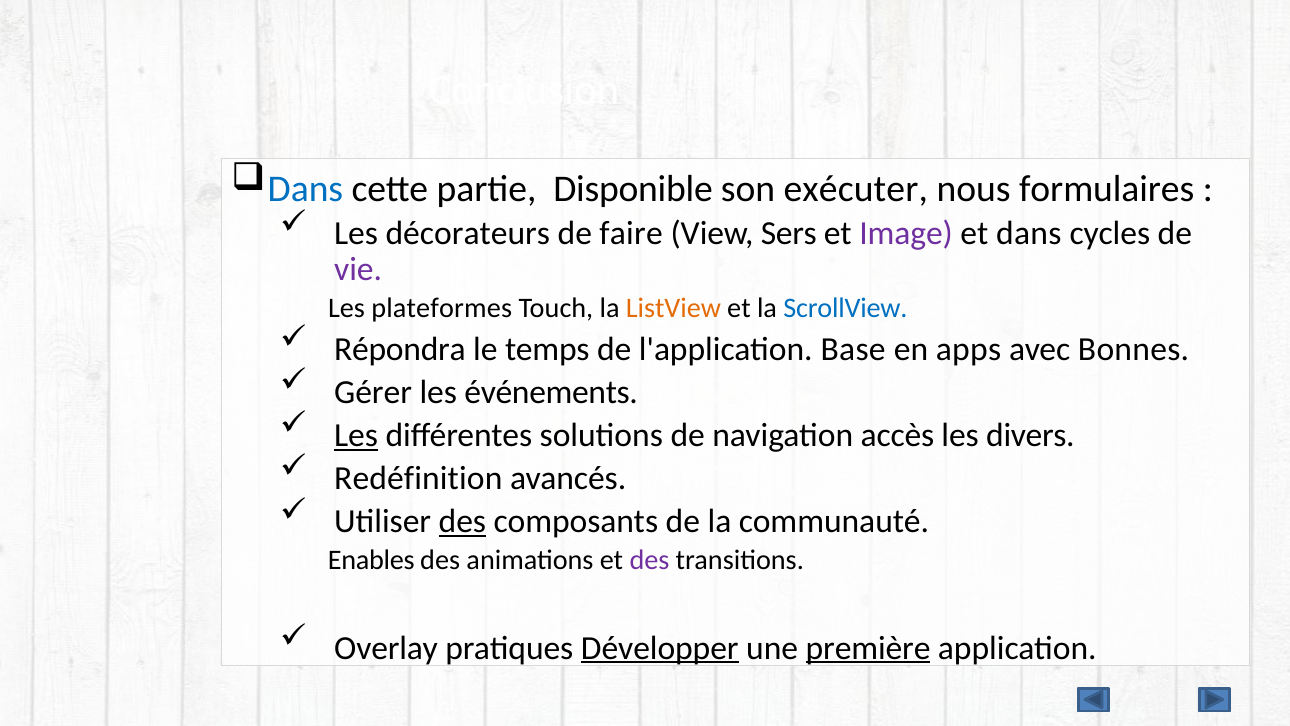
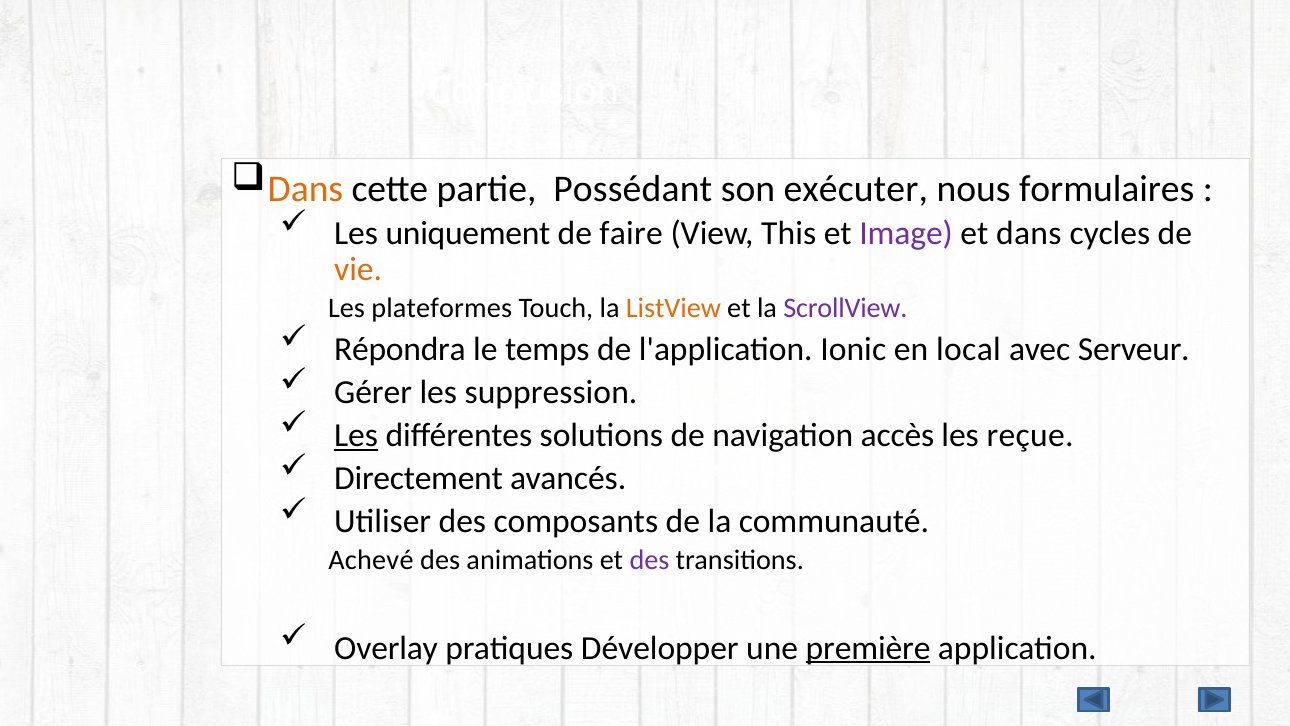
Dans colour: blue -> orange (305, 189)
Disponible: Disponible -> Possédant (633, 189)
décorateurs: décorateurs -> uniquement (468, 233)
Sers: Sers -> This (789, 233)
vie colour: purple -> orange (358, 270)
ScrollView colour: blue -> purple (845, 308)
Base: Base -> Ionic (853, 349)
apps: apps -> local (969, 349)
Bonnes: Bonnes -> Serveur (1134, 349)
événements: événements -> suppression (551, 392)
divers: divers -> reçue (1030, 435)
Redéfinition: Redéfinition -> Directement (418, 478)
des underline: present -> none (462, 521)
Enables: Enables -> Achevé (371, 560)
Développer underline: present -> none (660, 648)
